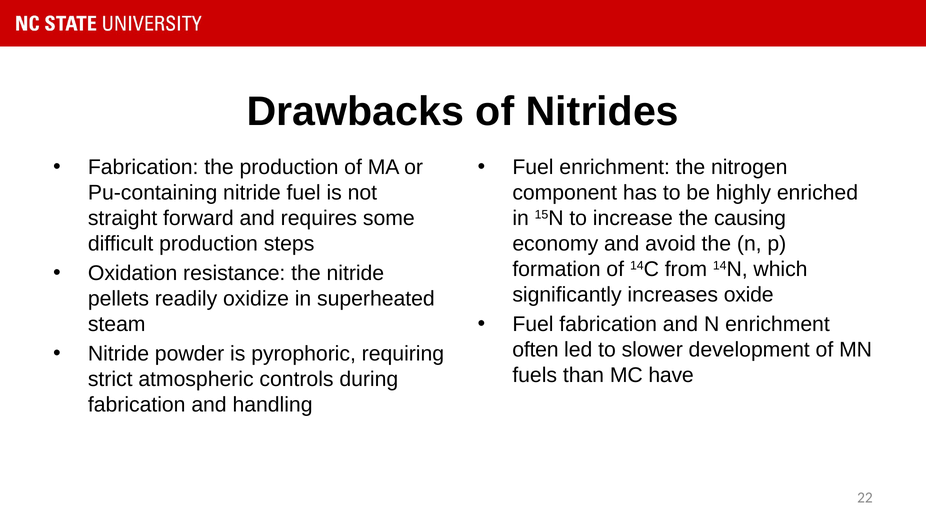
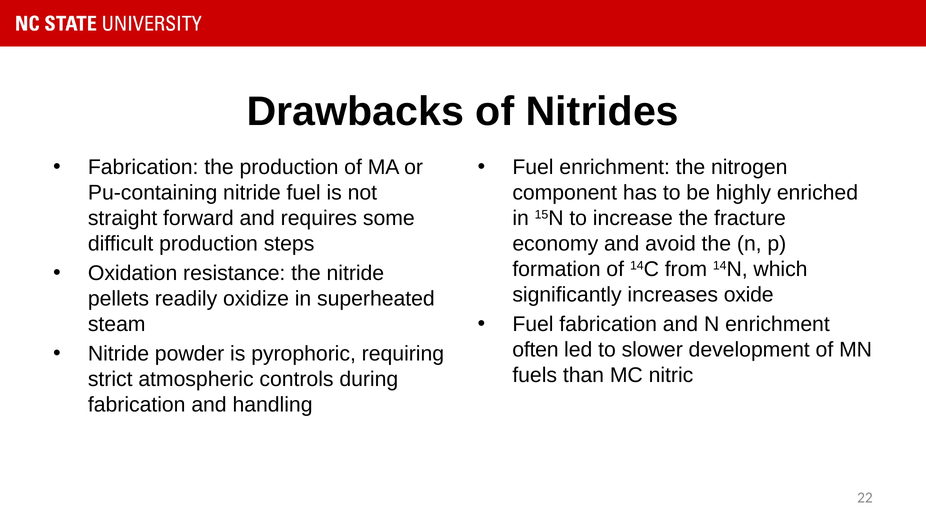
causing: causing -> fracture (750, 218)
have: have -> nitric (671, 375)
